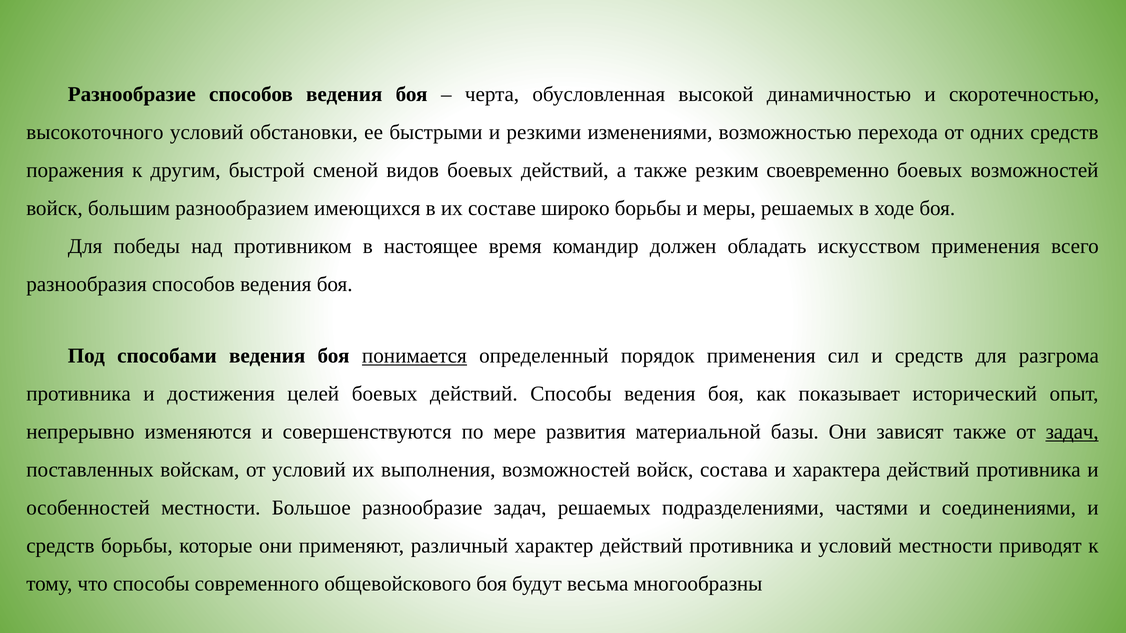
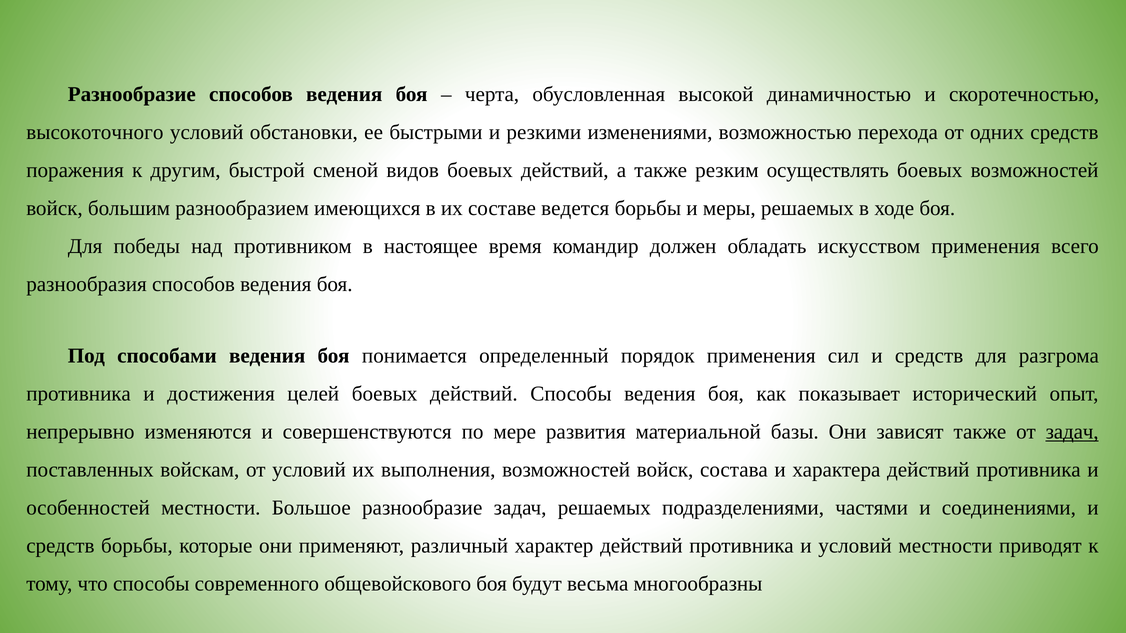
своевременно: своевременно -> осуществлять (828, 170)
широко: широко -> ведется (575, 208)
понимается underline: present -> none (414, 356)
